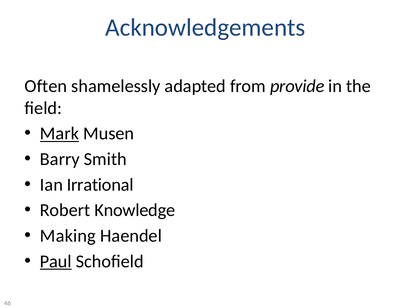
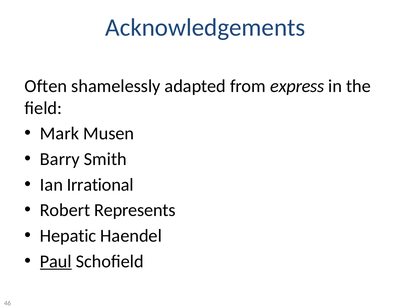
provide: provide -> express (297, 86)
Mark underline: present -> none (60, 134)
Knowledge: Knowledge -> Represents (135, 210)
Making: Making -> Hepatic (68, 236)
